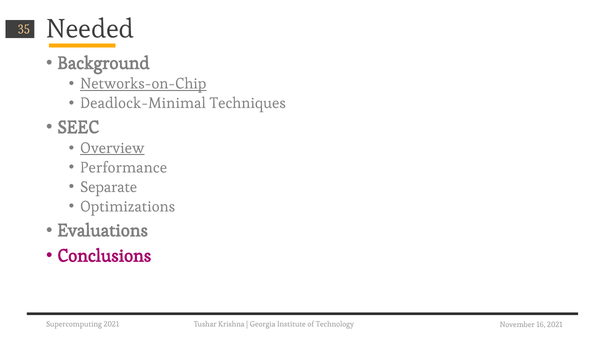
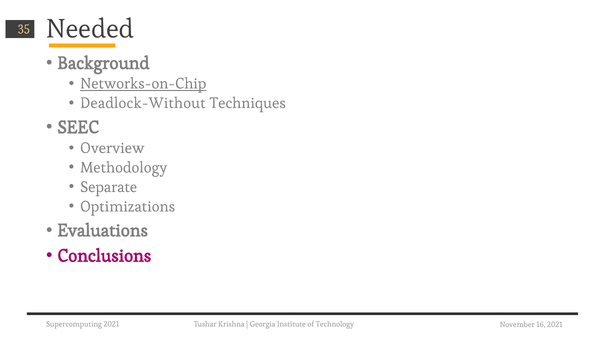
Deadlock-Minimal: Deadlock-Minimal -> Deadlock-Without (143, 103)
Overview underline: present -> none (112, 148)
Performance: Performance -> Methodology (124, 168)
